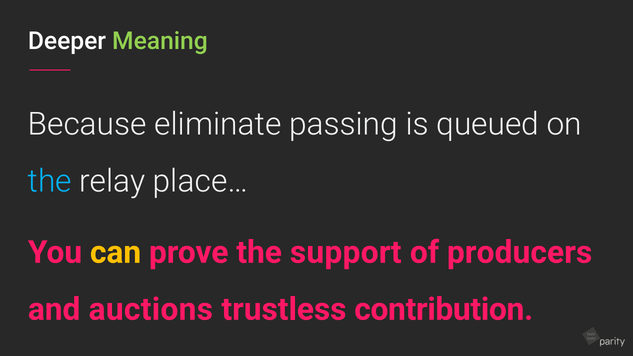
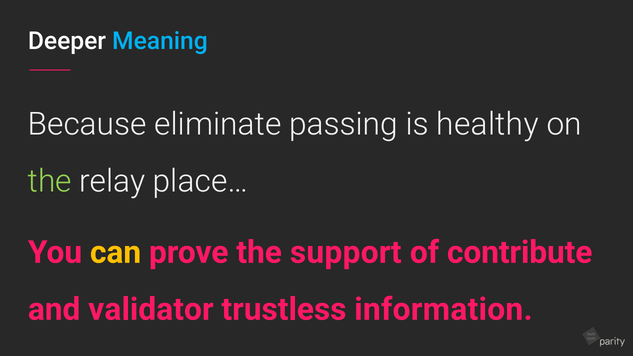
Meaning colour: light green -> light blue (160, 41)
queued: queued -> healthy (488, 124)
the colour: light blue -> light green (50, 181)
producers: producers -> contribute (520, 252)
auctions: auctions -> validator (151, 309)
contribution: contribution -> information (443, 309)
